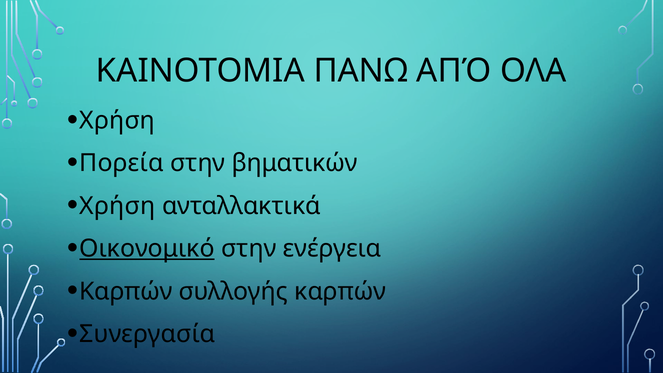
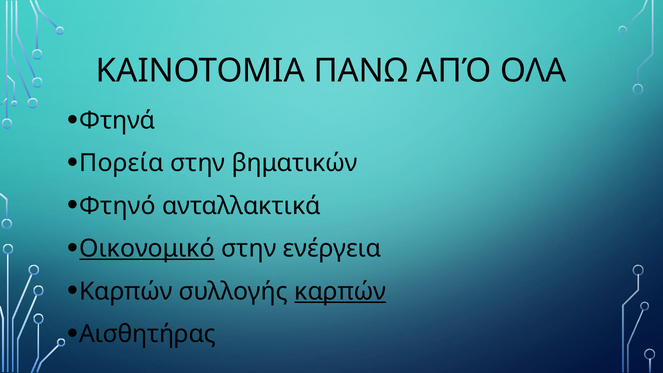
Χρήση: Χρήση -> Φτηνά (117, 121)
Χρήση: Χρήση -> Φτηνό (118, 206)
καρπών underline: none -> present (340, 291)
Συνεργασία: Συνεργασία -> Αισθητήρας (148, 334)
